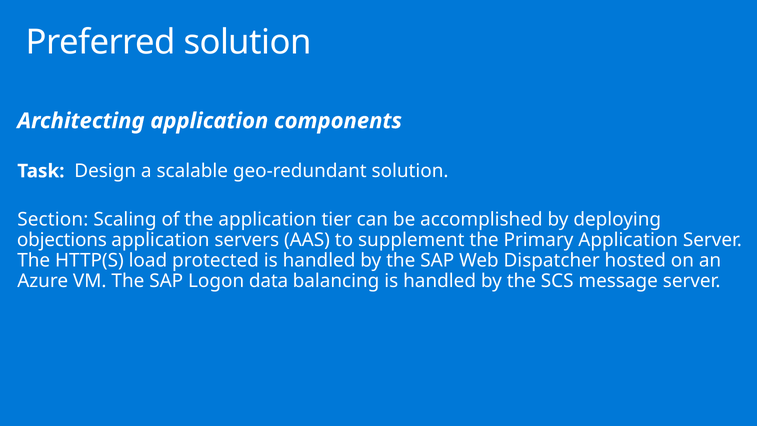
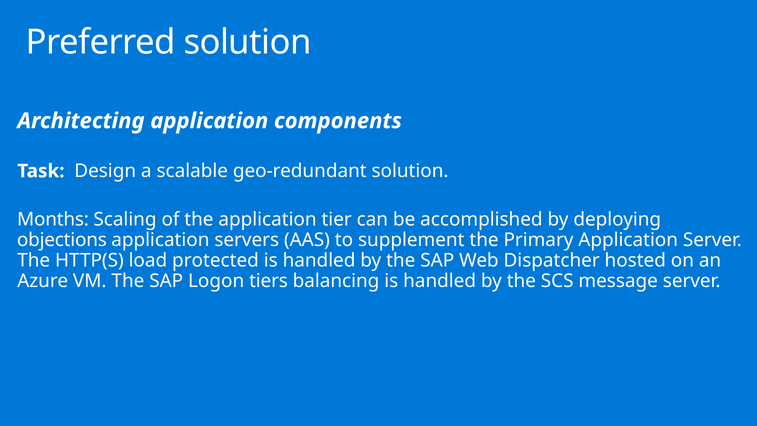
Section: Section -> Months (53, 219)
data: data -> tiers (269, 281)
